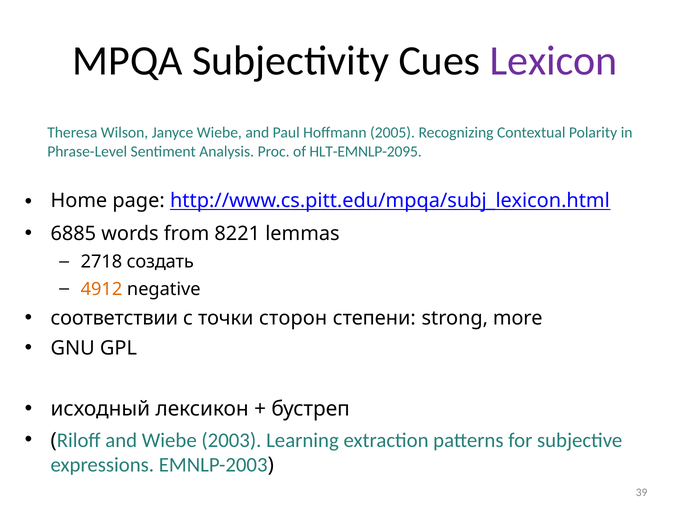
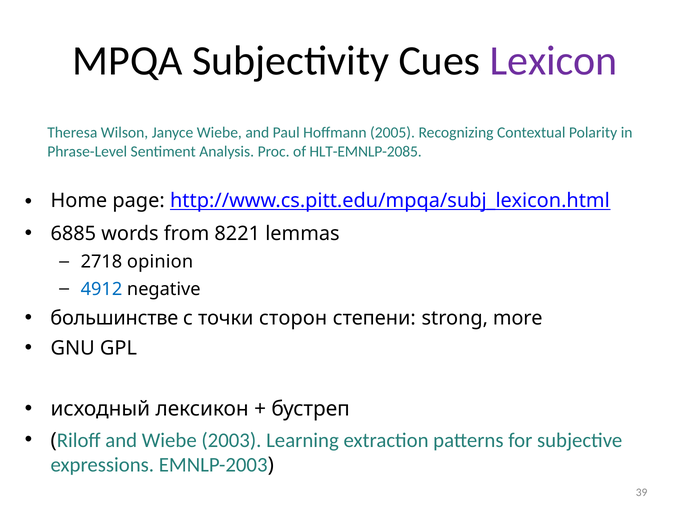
HLT-EMNLP-2095: HLT-EMNLP-2095 -> HLT-EMNLP-2085 (366, 151)
создать: создать -> opinion (160, 262)
4912 colour: orange -> blue (101, 289)
соответствии: соответствии -> большинстве (114, 318)
